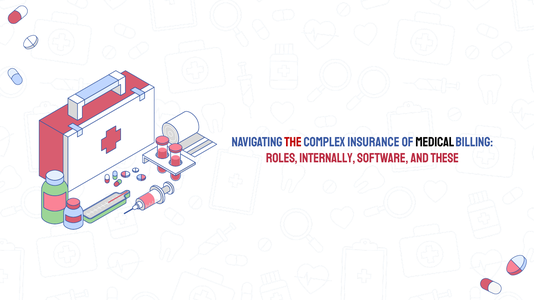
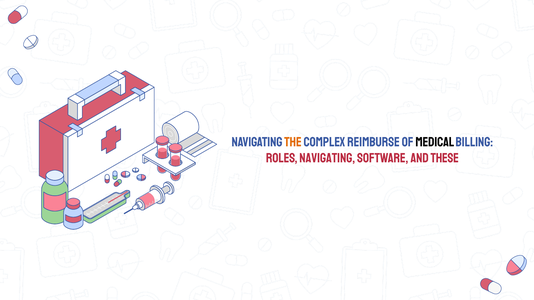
the colour: red -> orange (293, 142)
Insurance: Insurance -> Reimburse (373, 142)
Roles Internally: Internally -> Navigating (327, 158)
